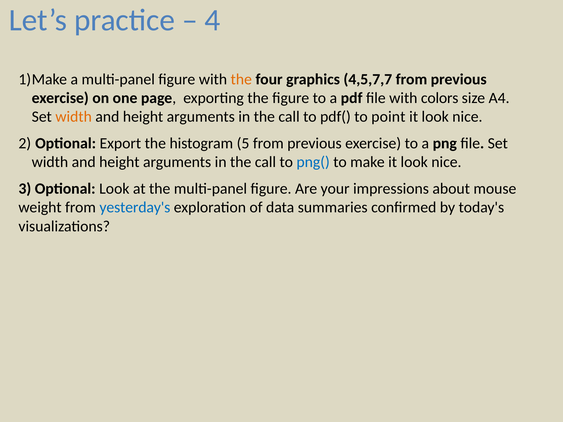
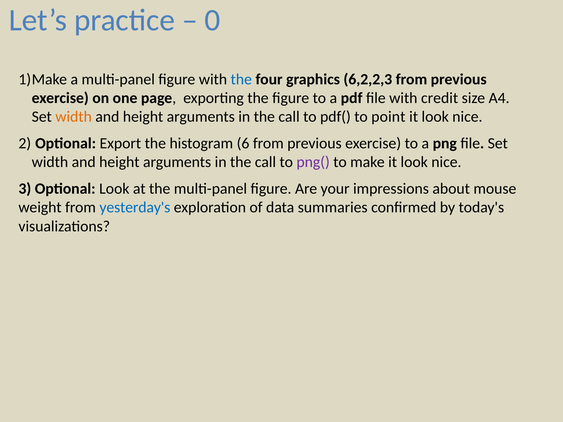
4: 4 -> 0 (213, 20)
the colour: orange -> blue (241, 79)
4,5,7,7: 4,5,7,7 -> 6,2,2,3 (368, 79)
colors: colors -> credit (440, 98)
5: 5 -> 6 (243, 143)
png( colour: blue -> purple (313, 162)
